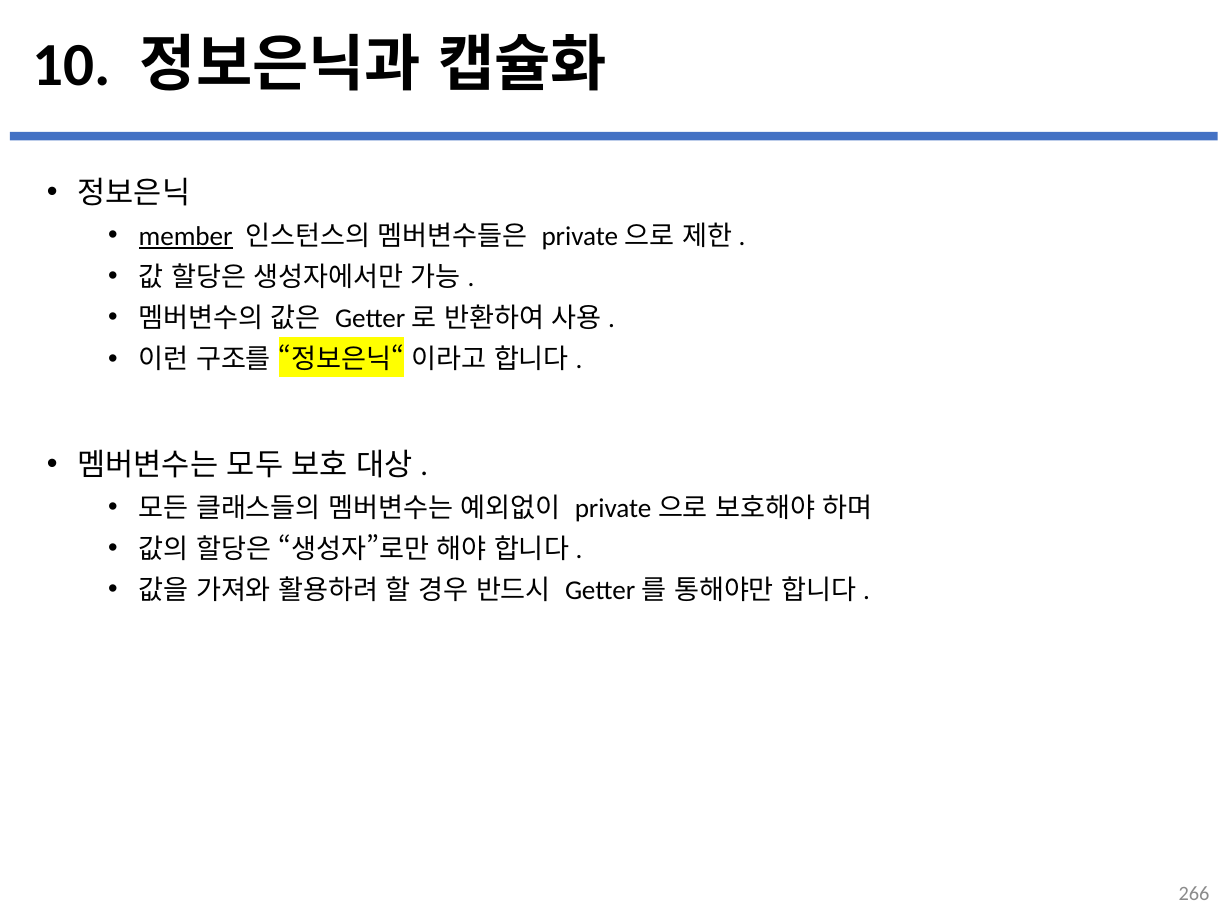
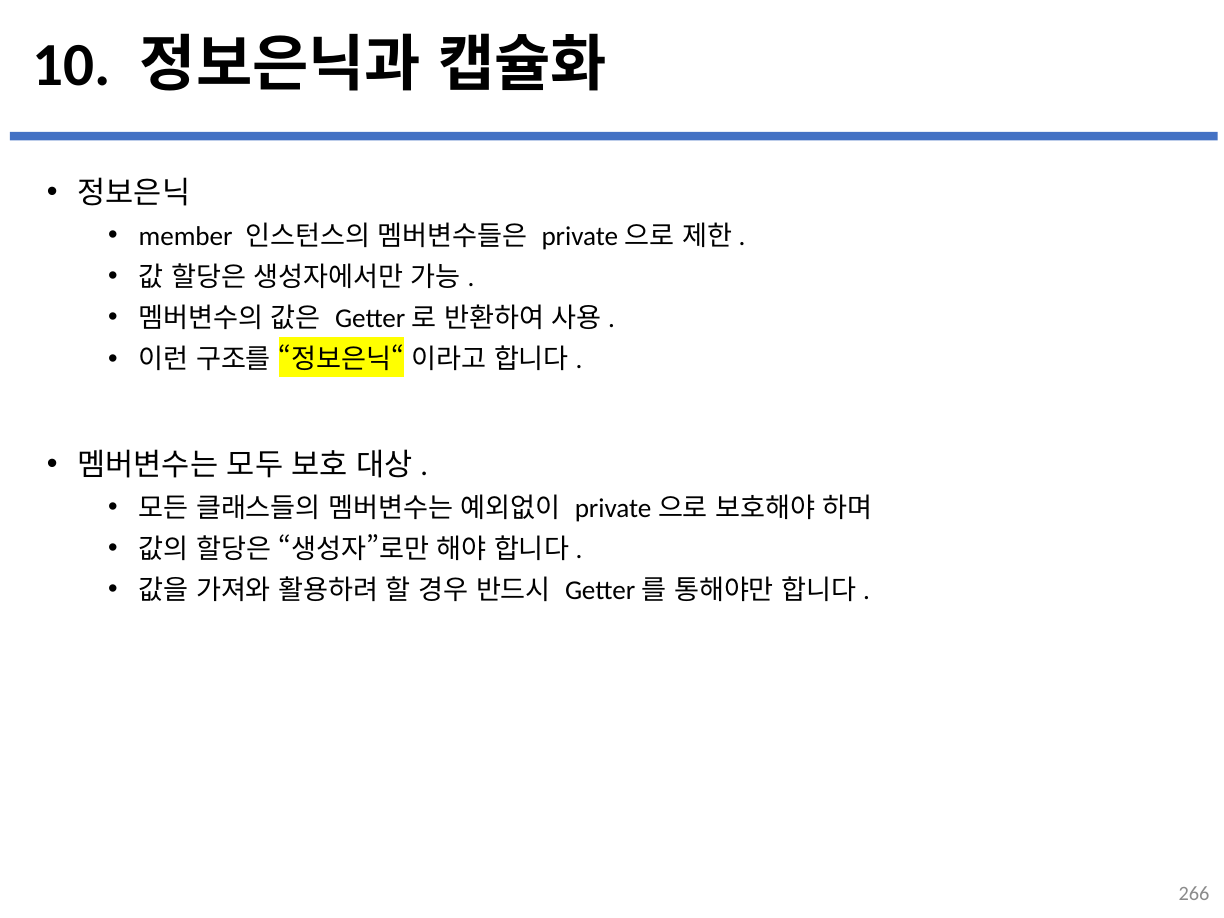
member underline: present -> none (186, 236)
